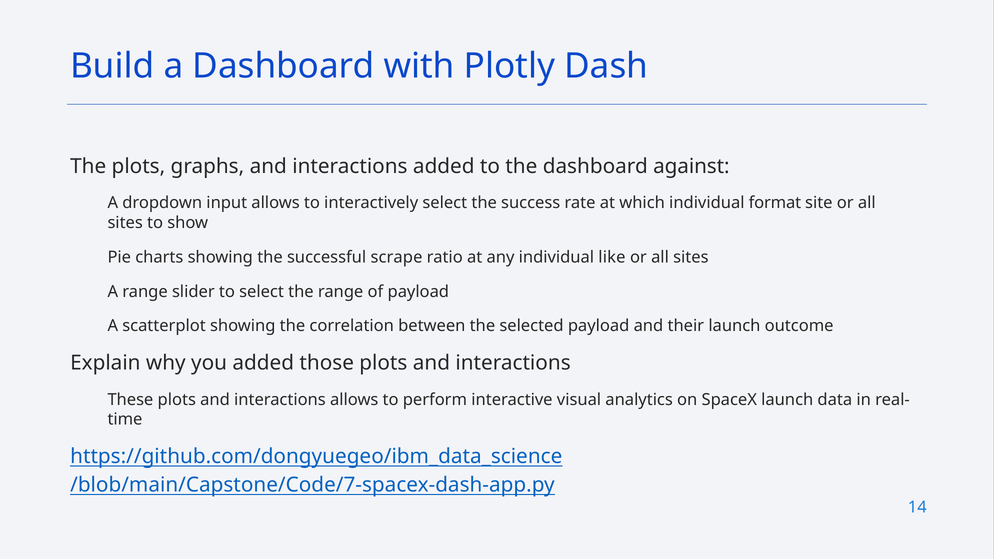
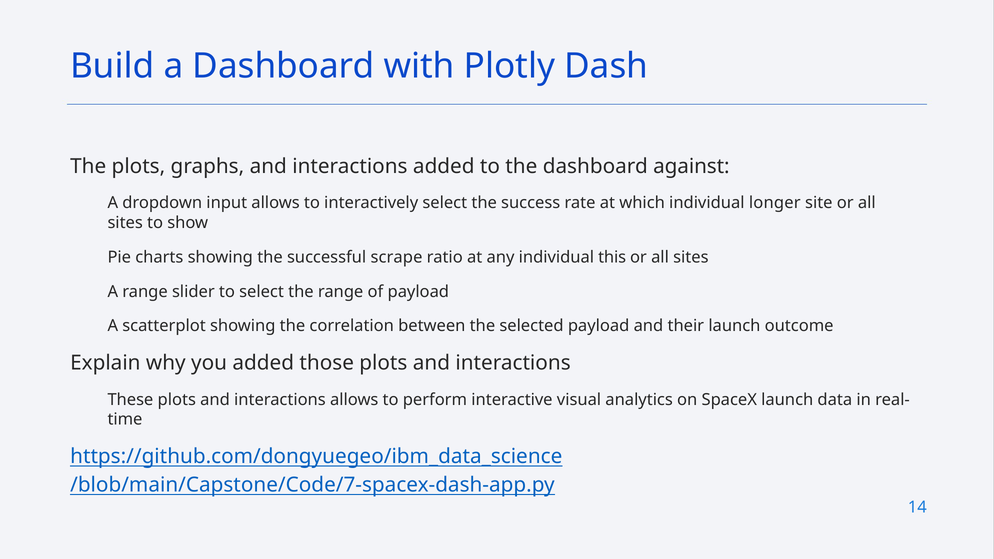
format: format -> longer (775, 203)
like: like -> this (612, 257)
